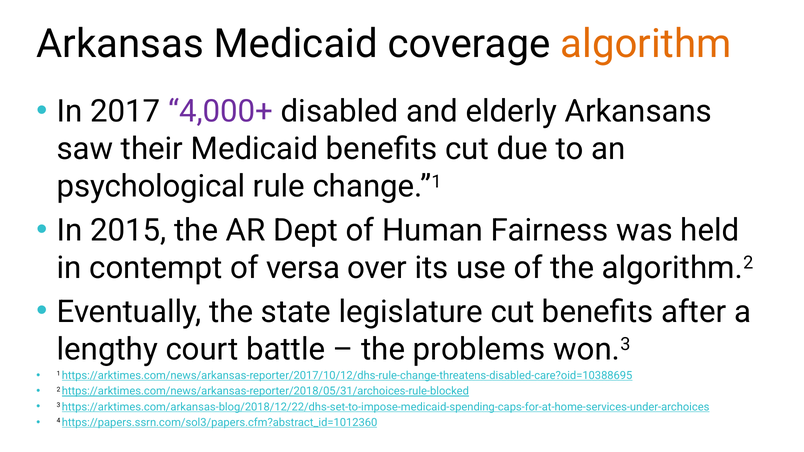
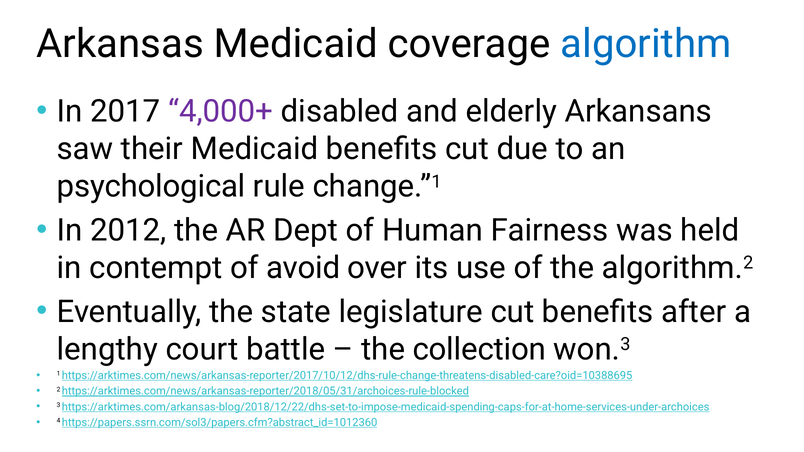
algorithm colour: orange -> blue (646, 44)
2015: 2015 -> 2012 (128, 231)
versa: versa -> avoid (303, 268)
problems: problems -> collection (479, 349)
